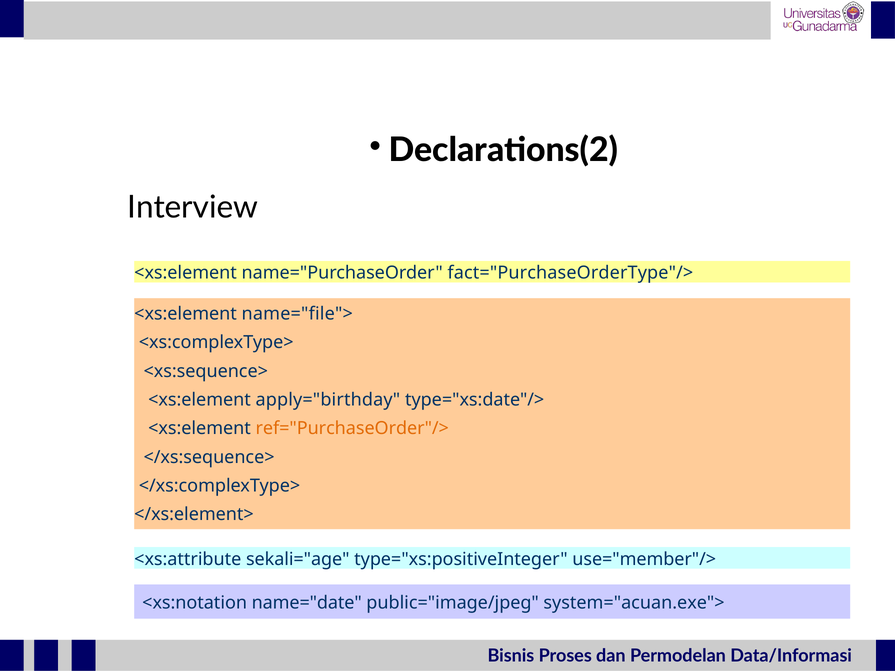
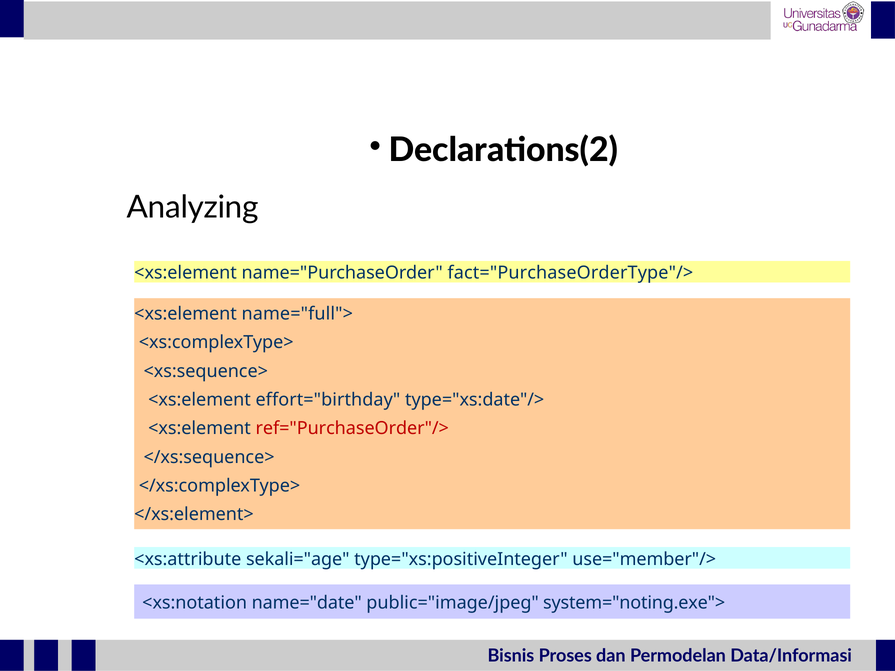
Interview: Interview -> Analyzing (193, 207)
name="file">: name="file"> -> name="full"> (297, 314)
apply="birthday: apply="birthday -> effort="birthday (328, 400)
ref="PurchaseOrder"/> colour: orange -> red (352, 429)
system="acuan.exe">: system="acuan.exe"> -> system="noting.exe"> (634, 603)
